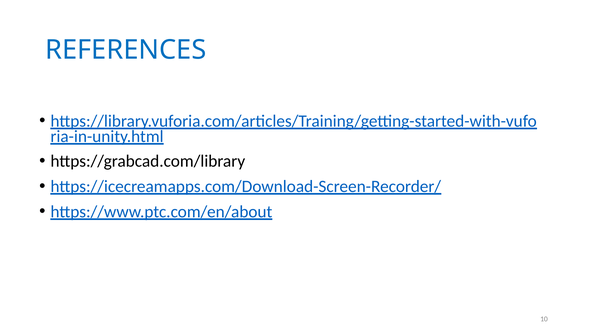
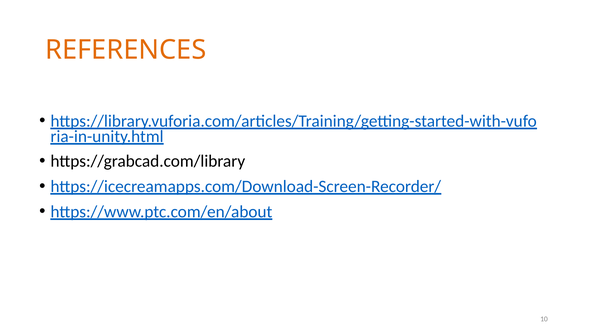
REFERENCES colour: blue -> orange (126, 50)
